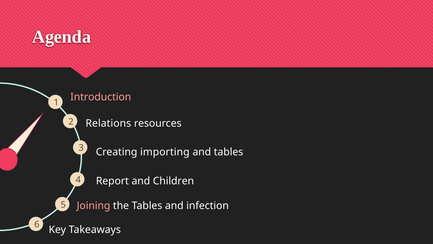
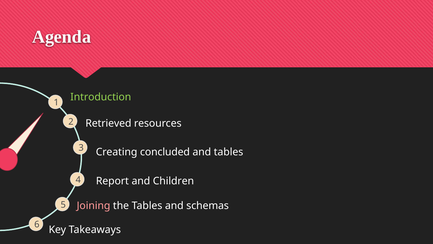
Introduction colour: pink -> light green (101, 97)
Relations: Relations -> Retrieved (108, 123)
importing: importing -> concluded (165, 152)
infection: infection -> schemas (208, 205)
